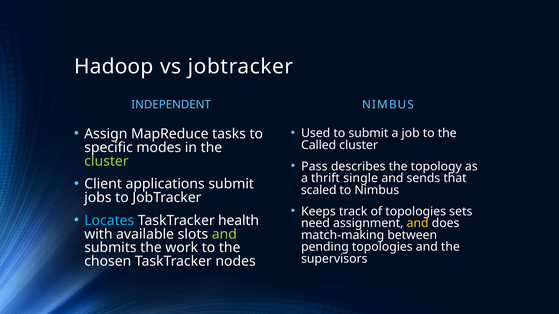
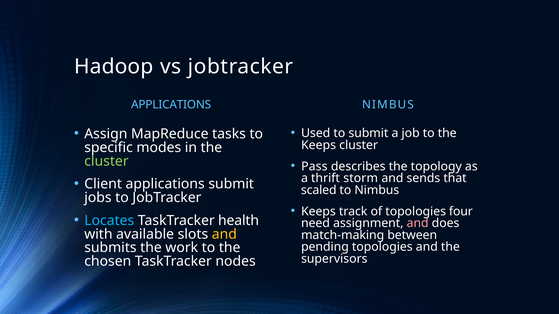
INDEPENDENT: INDEPENDENT -> APPLICATIONS (171, 105)
Called: Called -> Keeps (319, 145)
single: single -> storm (361, 178)
sets: sets -> four (461, 212)
and colour: yellow -> pink (418, 224)
and colour: light green -> yellow (224, 235)
